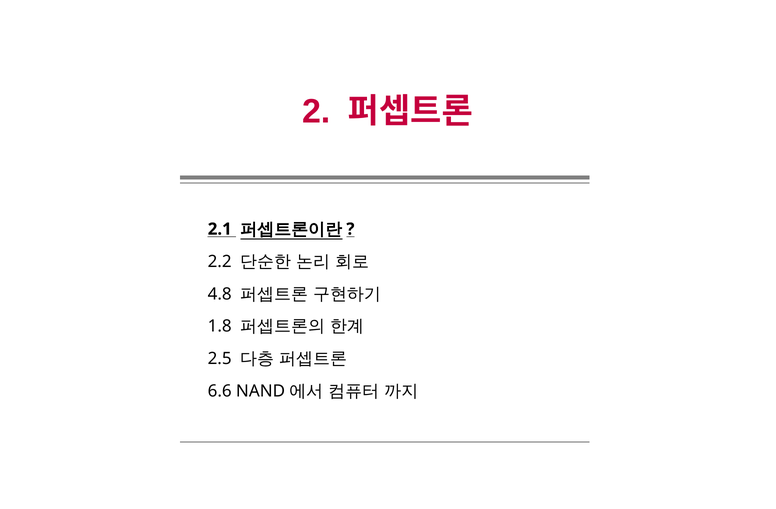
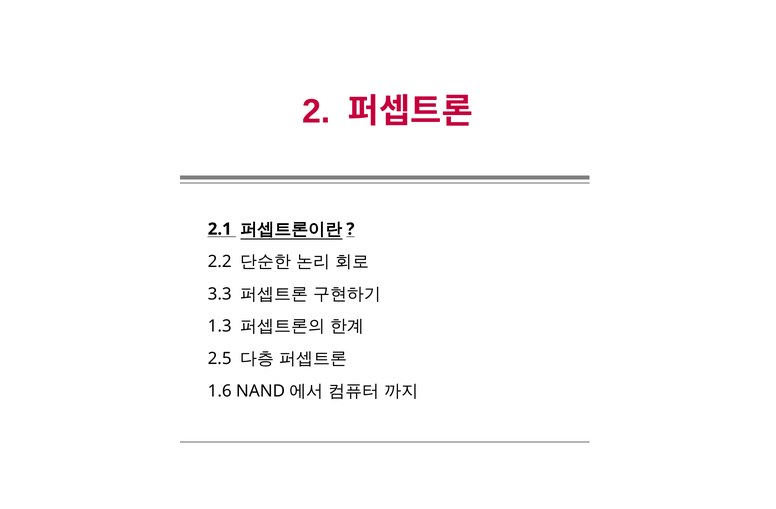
4.8: 4.8 -> 3.3 (220, 294)
1.8: 1.8 -> 1.3 (220, 327)
6.6: 6.6 -> 1.6 (220, 392)
